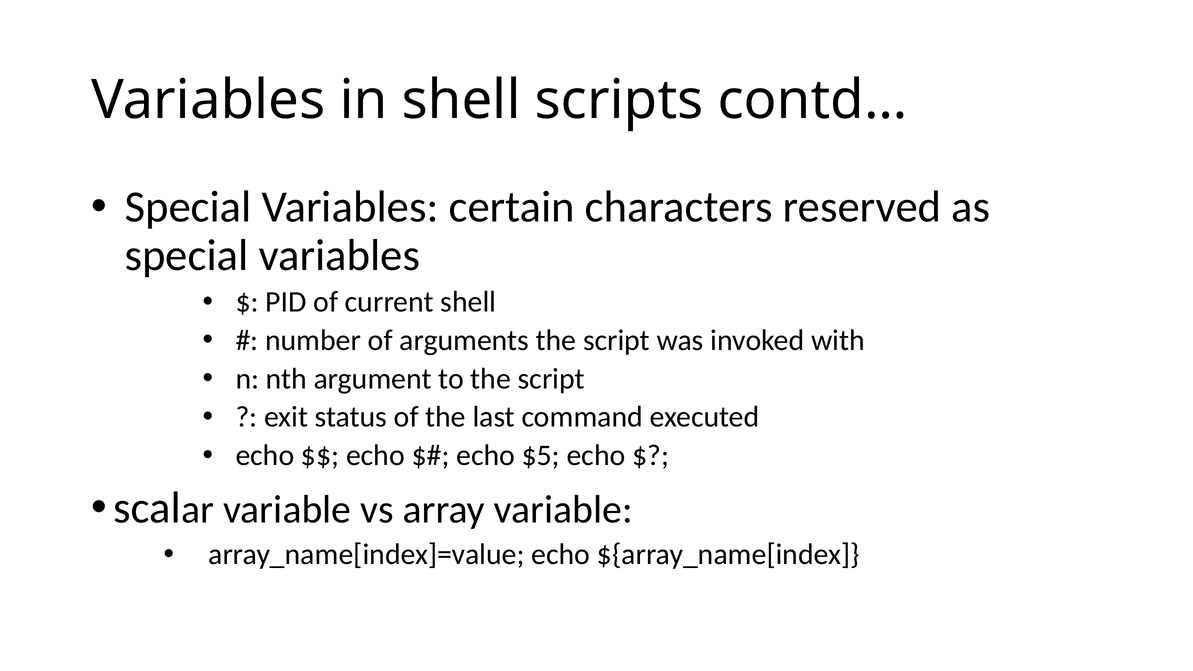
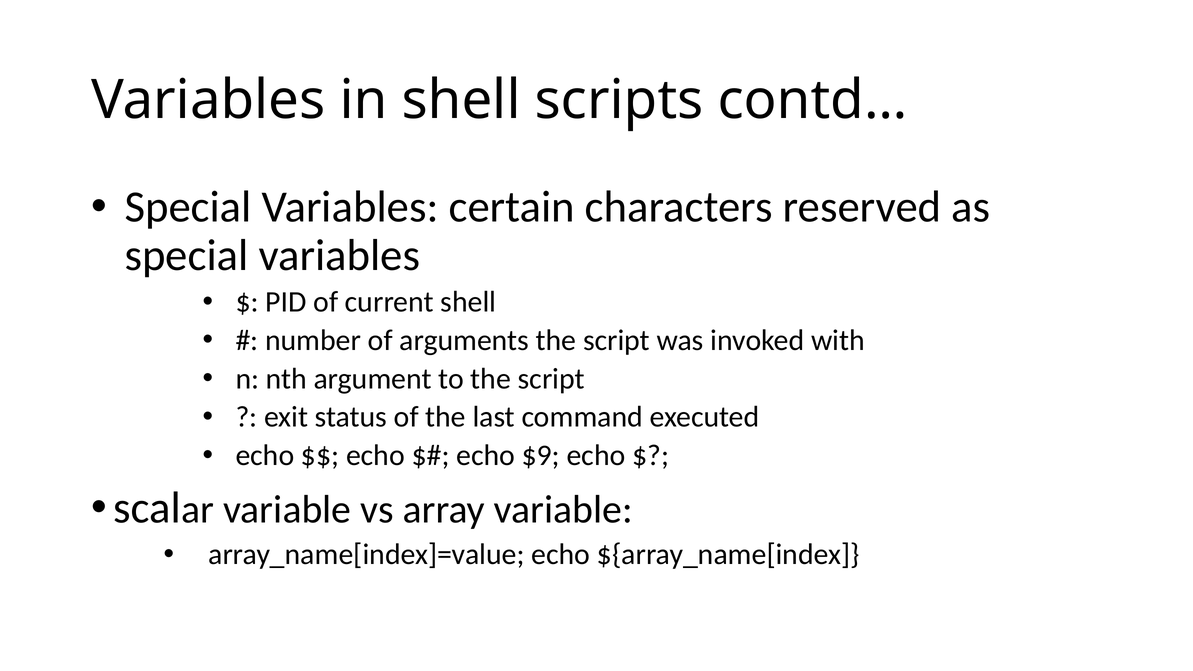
$5: $5 -> $9 (541, 455)
